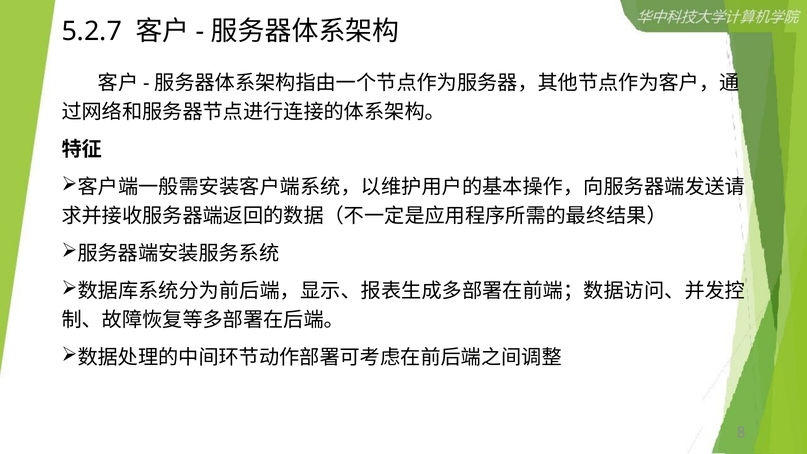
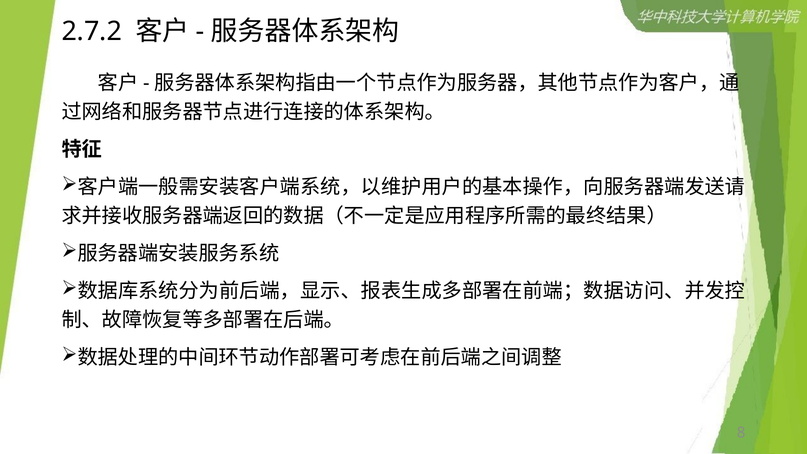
5.2.7: 5.2.7 -> 2.7.2 (92, 31)
